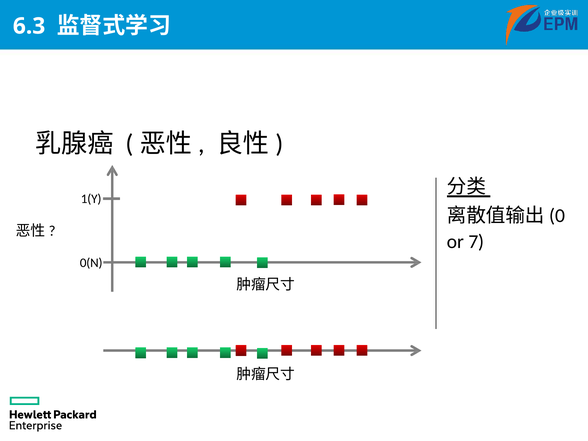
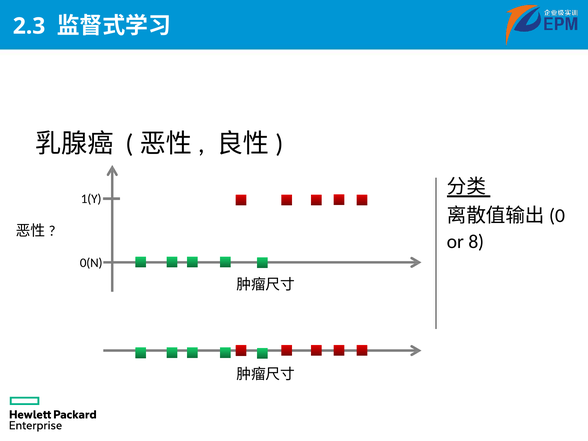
6.3: 6.3 -> 2.3 (29, 26)
7: 7 -> 8 (476, 242)
